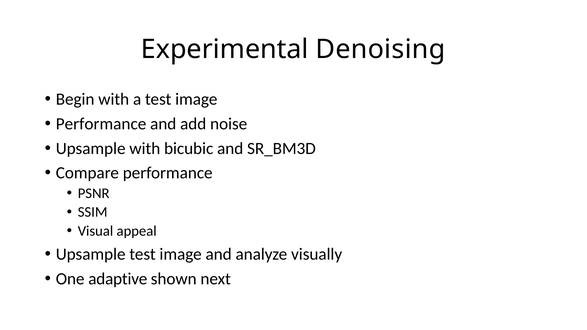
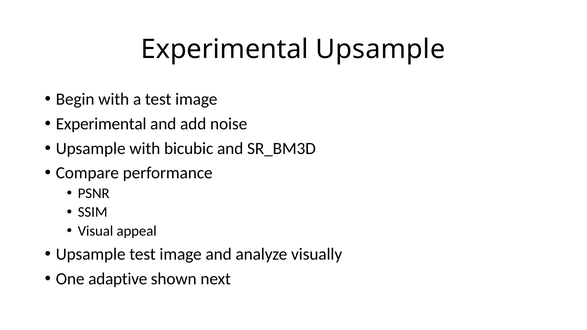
Experimental Denoising: Denoising -> Upsample (380, 49)
Performance: Performance -> Experimental (101, 124)
